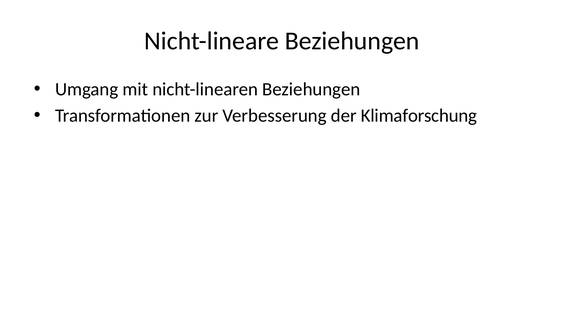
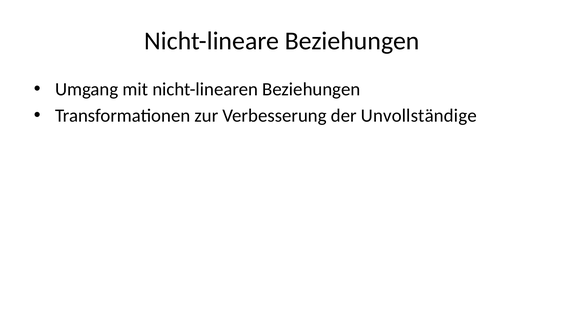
Klimaforschung: Klimaforschung -> Unvollständige (419, 116)
